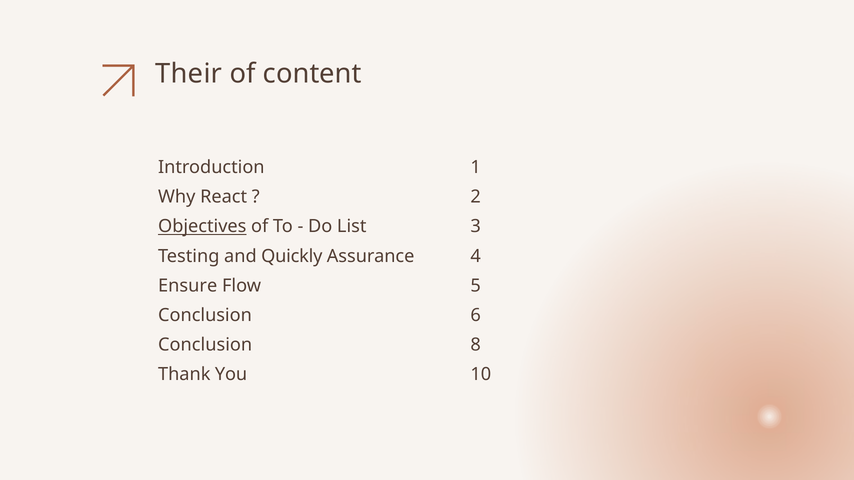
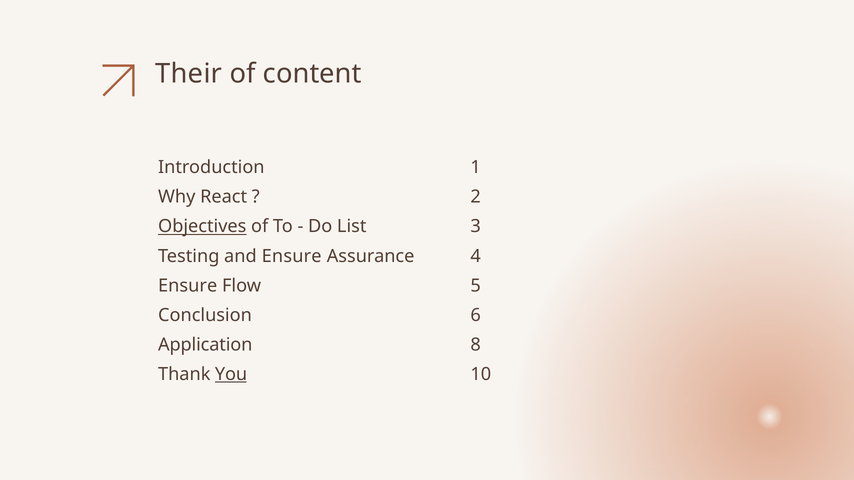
and Quickly: Quickly -> Ensure (292, 256)
Conclusion: Conclusion -> Application (205, 345)
You underline: none -> present (231, 375)
